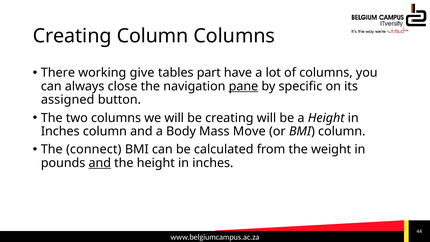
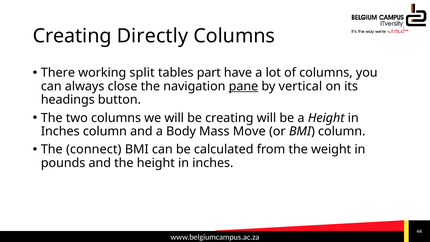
Creating Column: Column -> Directly (152, 36)
give: give -> split (142, 73)
specific: specific -> vertical (300, 86)
assigned: assigned -> headings (68, 100)
and underline: present -> none (100, 163)
